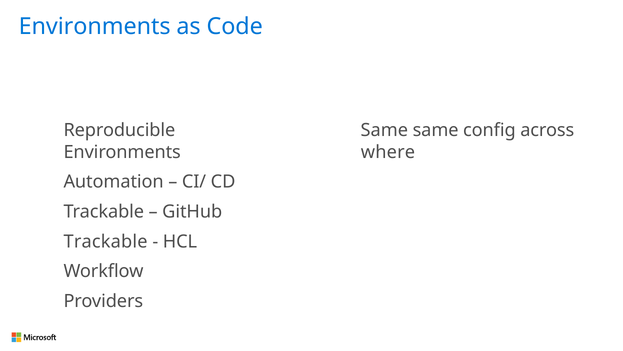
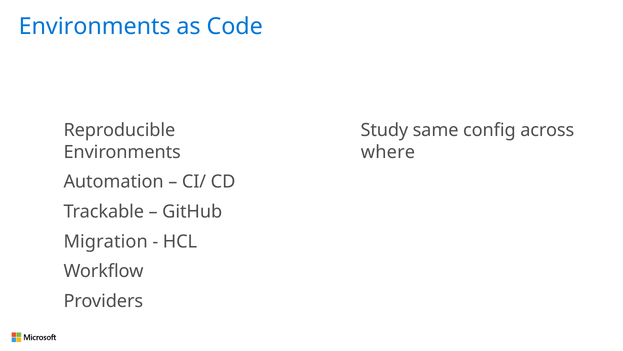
Same: Same -> Study (384, 130)
Trackable: Trackable -> Migration (106, 241)
